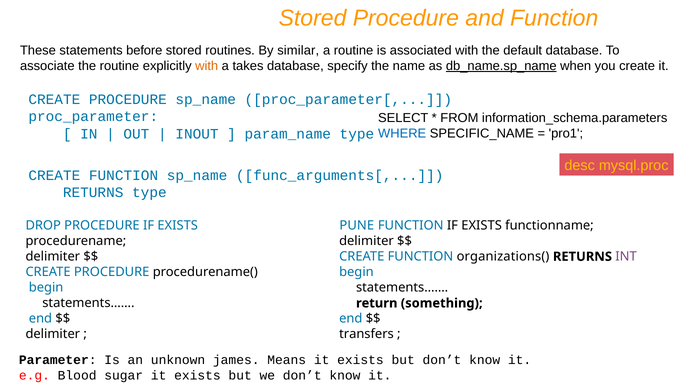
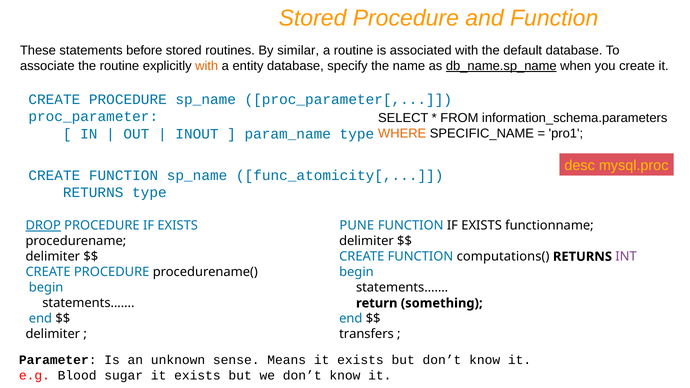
takes: takes -> entity (248, 66)
WHERE colour: blue -> orange (402, 134)
func_arguments[: func_arguments[ -> func_atomicity[ (340, 175)
DROP underline: none -> present (43, 226)
organizations(: organizations( -> computations( (503, 257)
james: james -> sense (236, 360)
